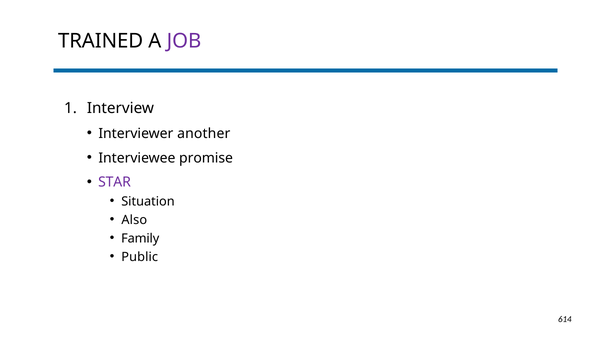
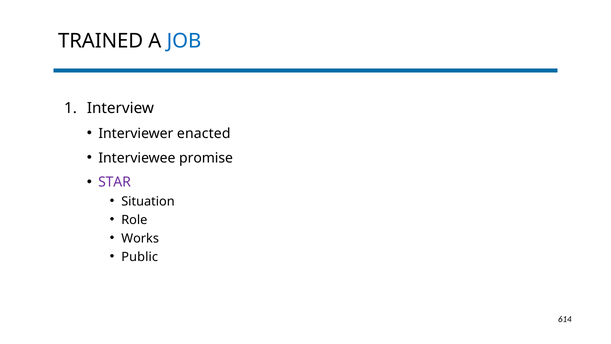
JOB colour: purple -> blue (184, 41)
another: another -> enacted (204, 133)
Also: Also -> Role (134, 220)
Family: Family -> Works (140, 238)
